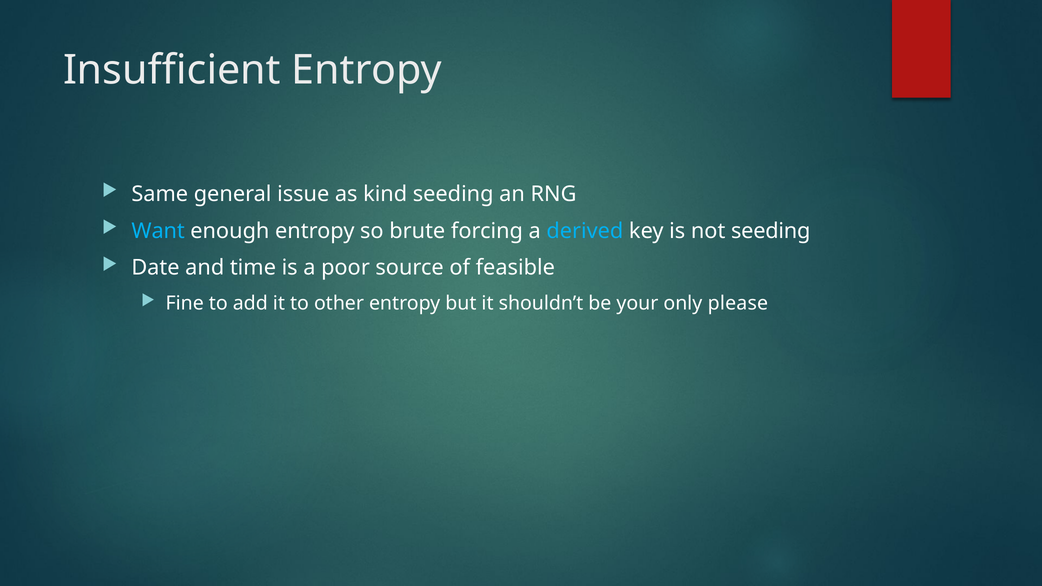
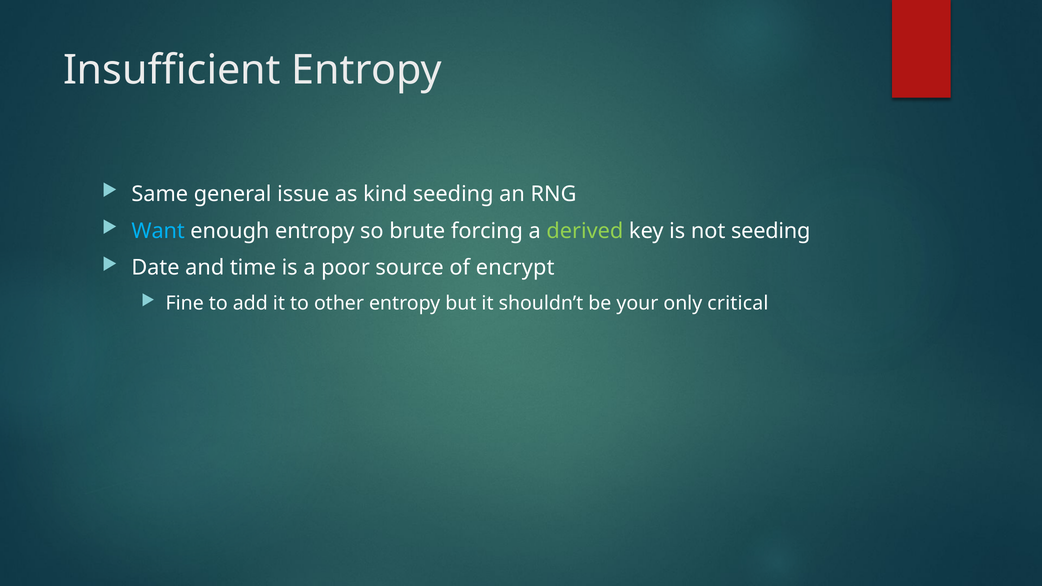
derived colour: light blue -> light green (585, 231)
feasible: feasible -> encrypt (515, 268)
please: please -> critical (738, 303)
